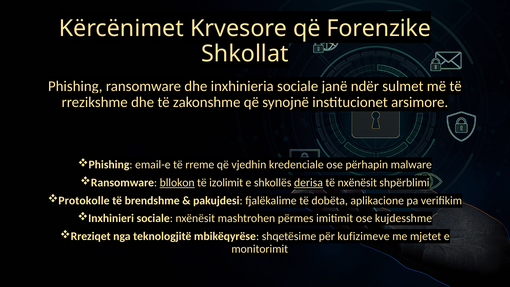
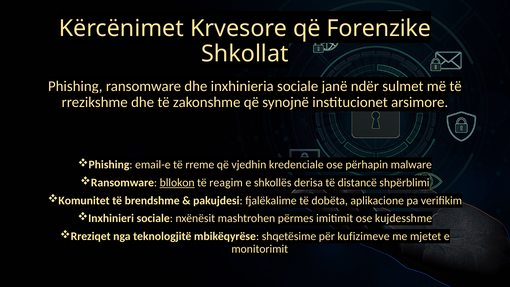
izolimit: izolimit -> reagim (226, 182)
derisa underline: present -> none (308, 182)
të nxënësit: nxënësit -> distancë (357, 182)
Protokolle: Protokolle -> Komunitet (84, 200)
